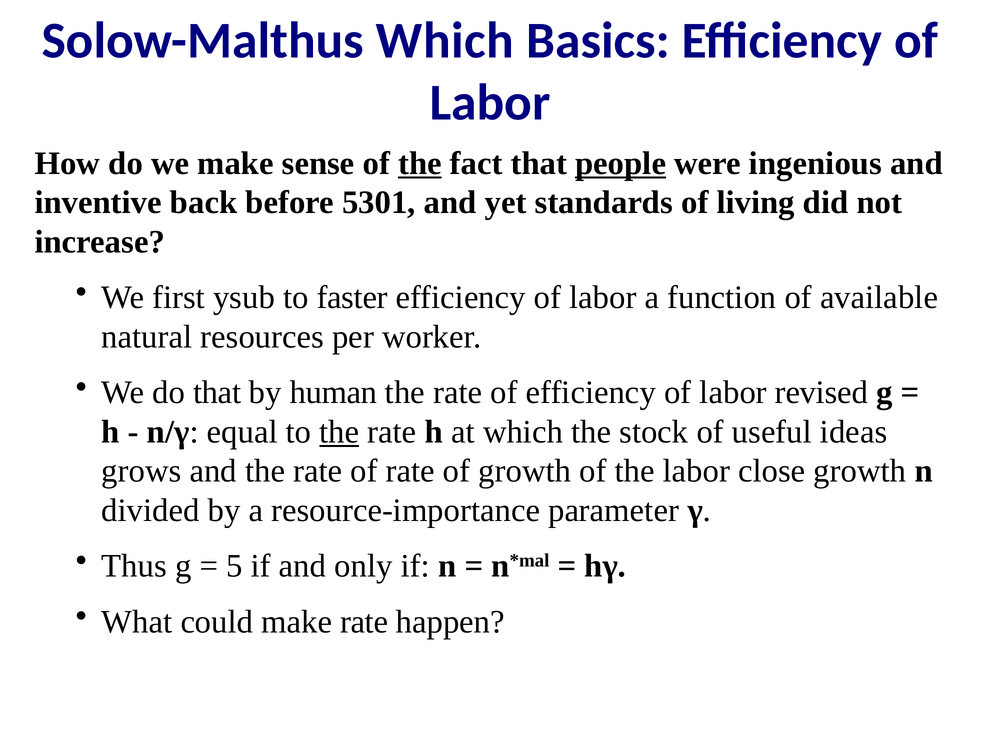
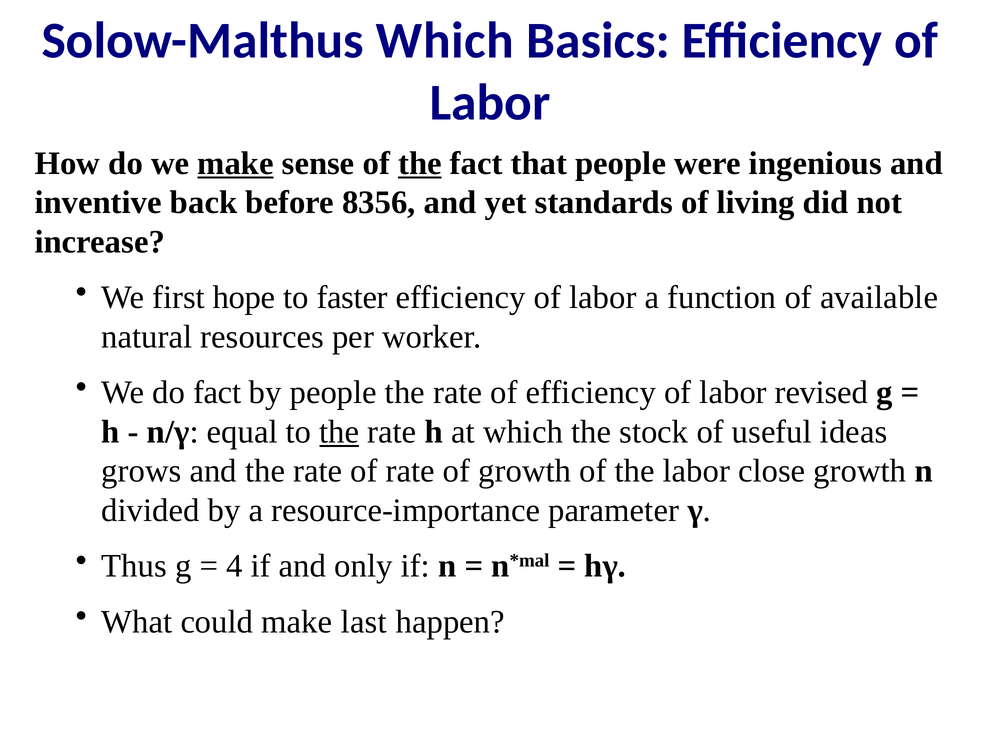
make underline: none -> present (236, 163)
people underline: present -> none (621, 163)
5301: 5301 -> 8356 (379, 202)
ysub: ysub -> hope (244, 297)
do that: that -> fact (217, 392)
by human: human -> people (333, 392)
5: 5 -> 4 (234, 566)
make rate: rate -> last (364, 621)
